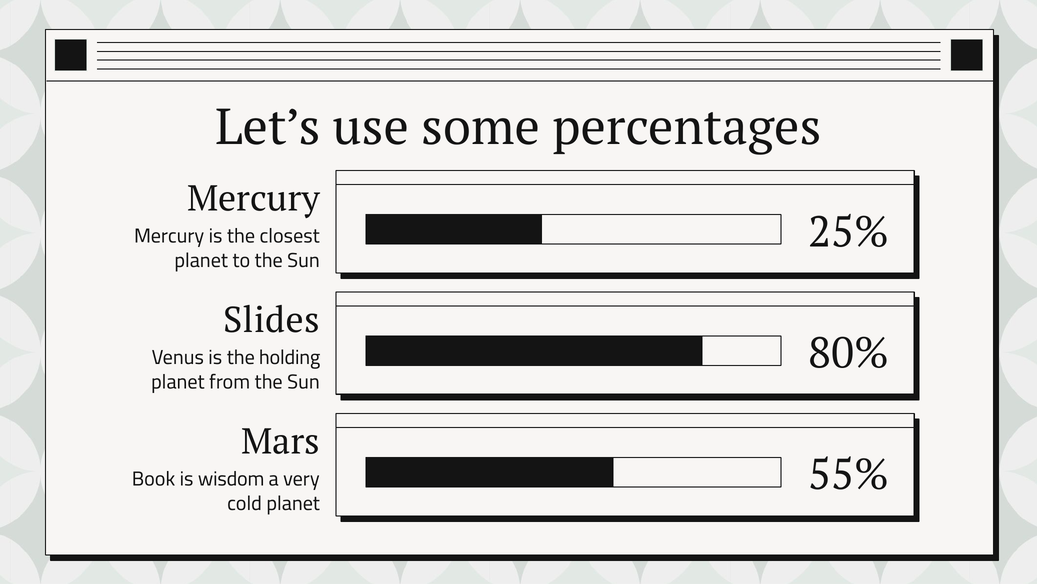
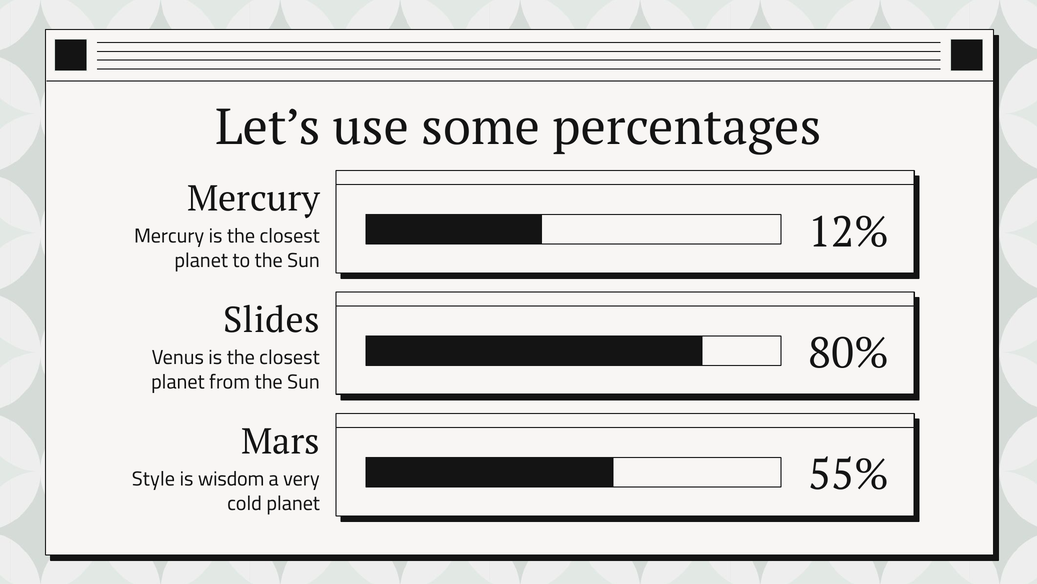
25%: 25% -> 12% (849, 232)
Venus is the holding: holding -> closest (289, 357)
Book: Book -> Style (153, 479)
